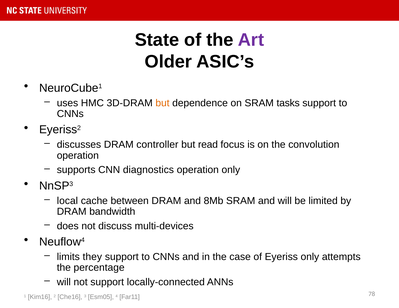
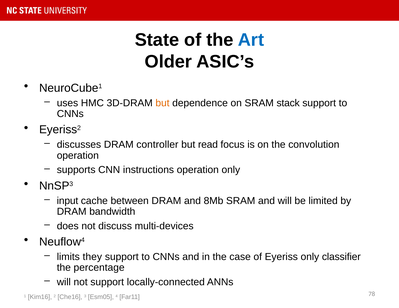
Art colour: purple -> blue (251, 40)
tasks: tasks -> stack (288, 103)
diagnostics: diagnostics -> instructions (148, 170)
local: local -> input (68, 201)
attempts: attempts -> classifier (341, 257)
